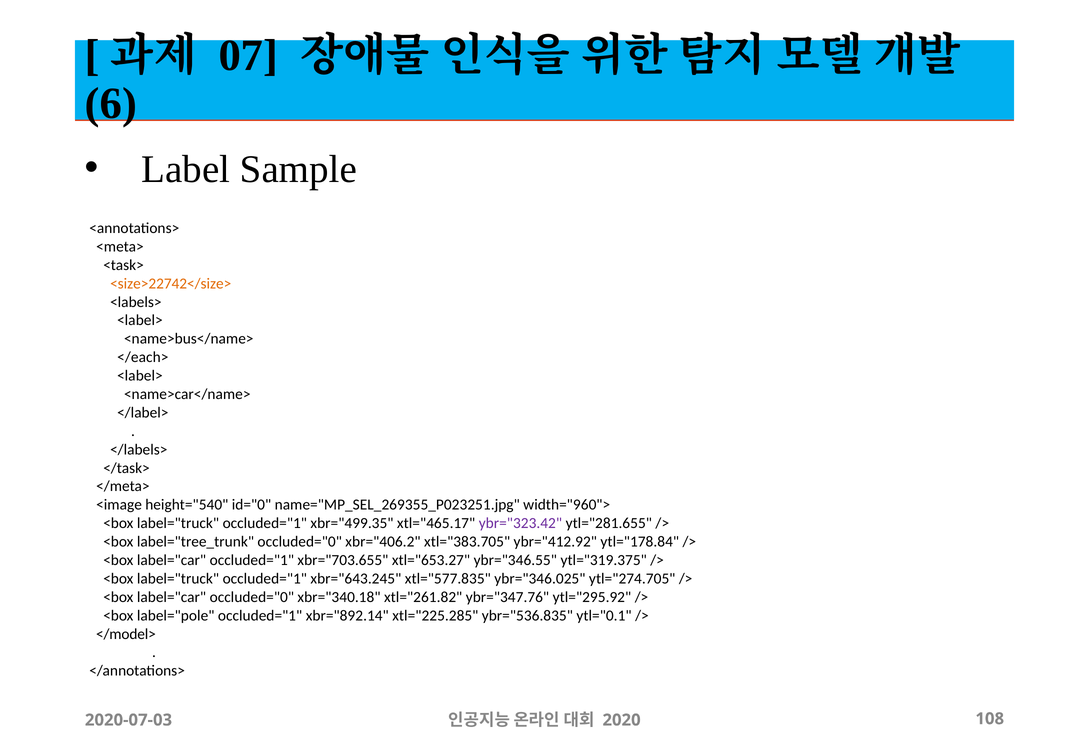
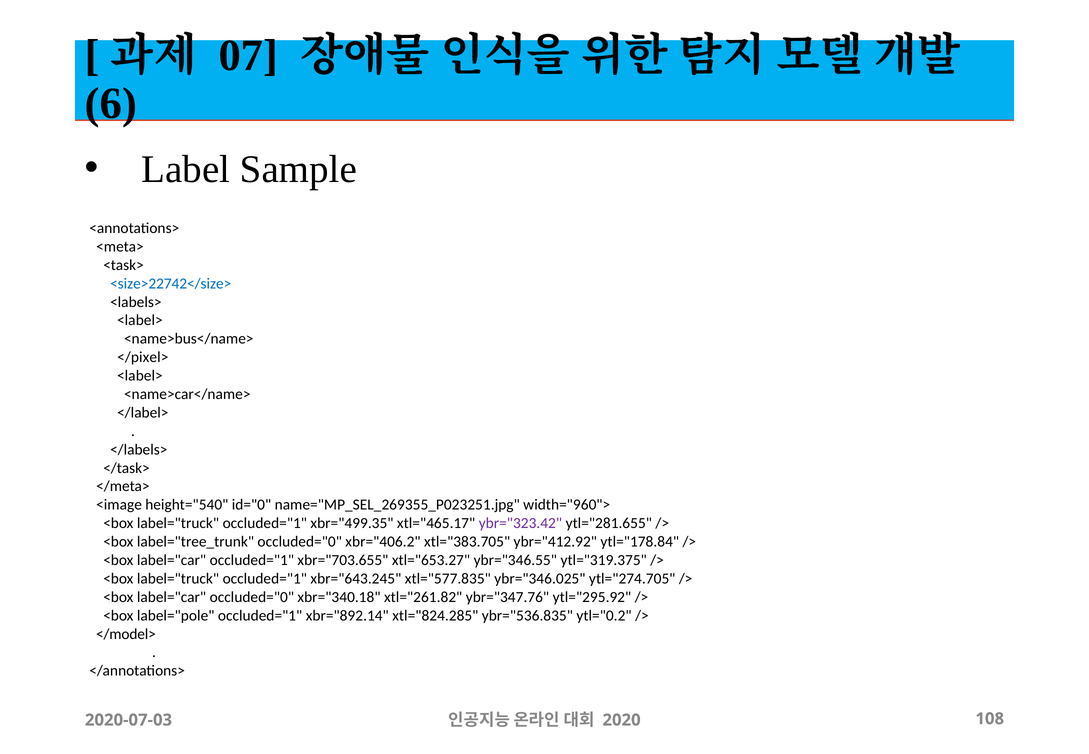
<size>22742</size> colour: orange -> blue (171, 283)
</each>: </each> -> </pixel> (143, 357)
xtl="225.285: xtl="225.285 -> xtl="824.285 (435, 615)
ytl="0.1: ytl="0.1 -> ytl="0.2 (604, 615)
